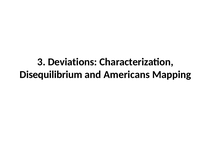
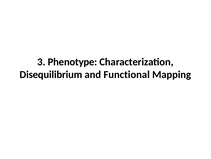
Deviations: Deviations -> Phenotype (73, 62)
Americans: Americans -> Functional (127, 74)
